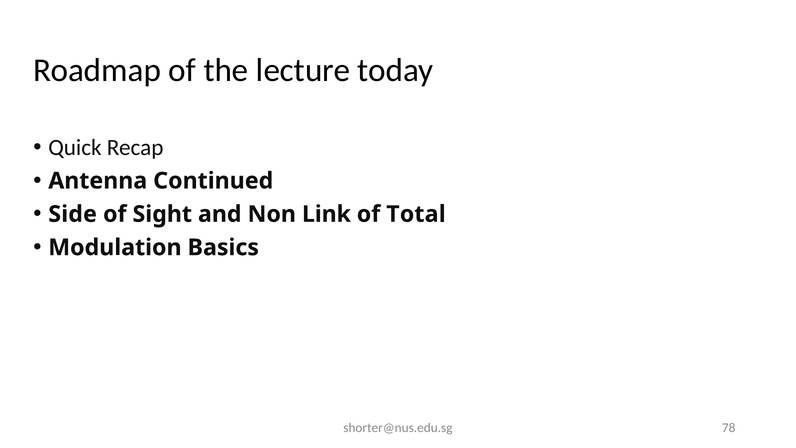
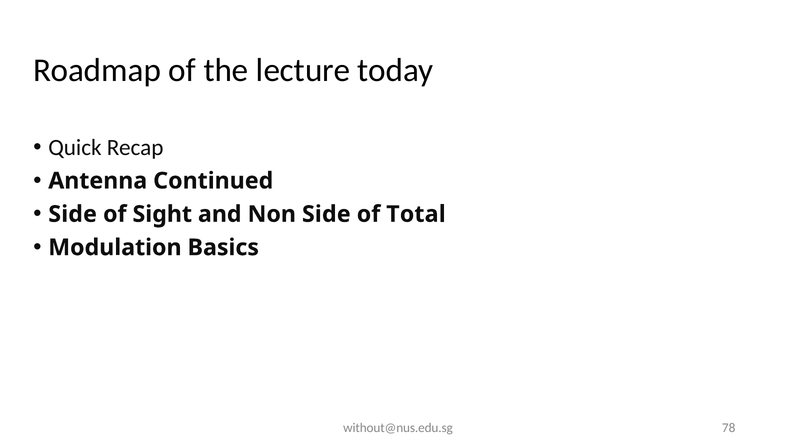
Non Link: Link -> Side (326, 214)
shorter@nus.edu.sg: shorter@nus.edu.sg -> without@nus.edu.sg (398, 428)
